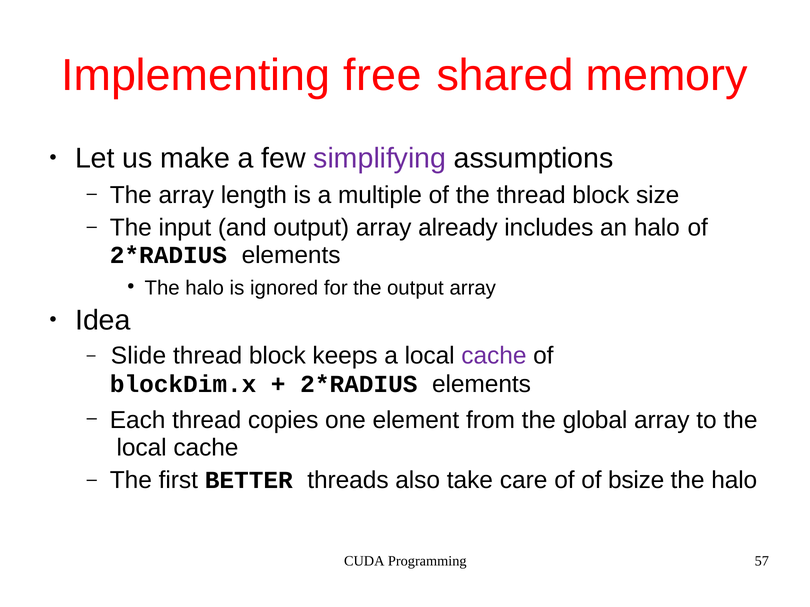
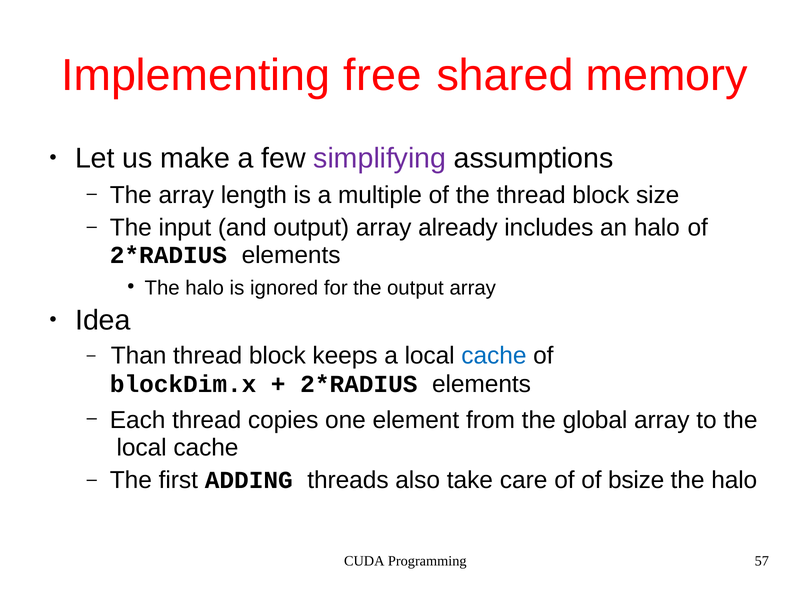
Slide: Slide -> Than (139, 356)
cache colour: purple -> blue (494, 356)
BETTER: BETTER -> ADDING (249, 481)
